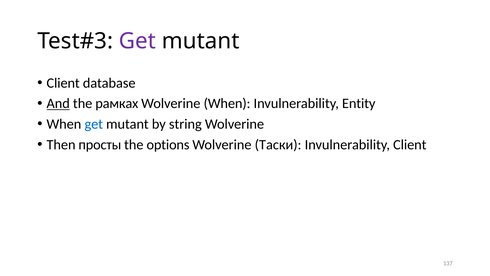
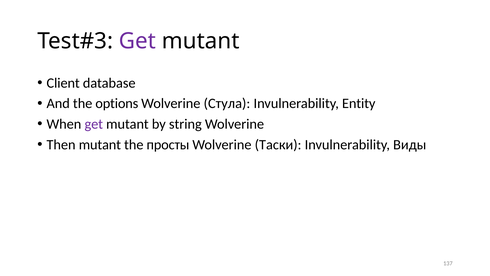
And underline: present -> none (58, 103)
рамках: рамках -> options (117, 103)
Wolverine When: When -> Стула (227, 103)
get colour: blue -> purple (94, 124)
Then просты: просты -> mutant (100, 144)
options: options -> просты (168, 144)
Invulnerability Client: Client -> Виды (410, 144)
